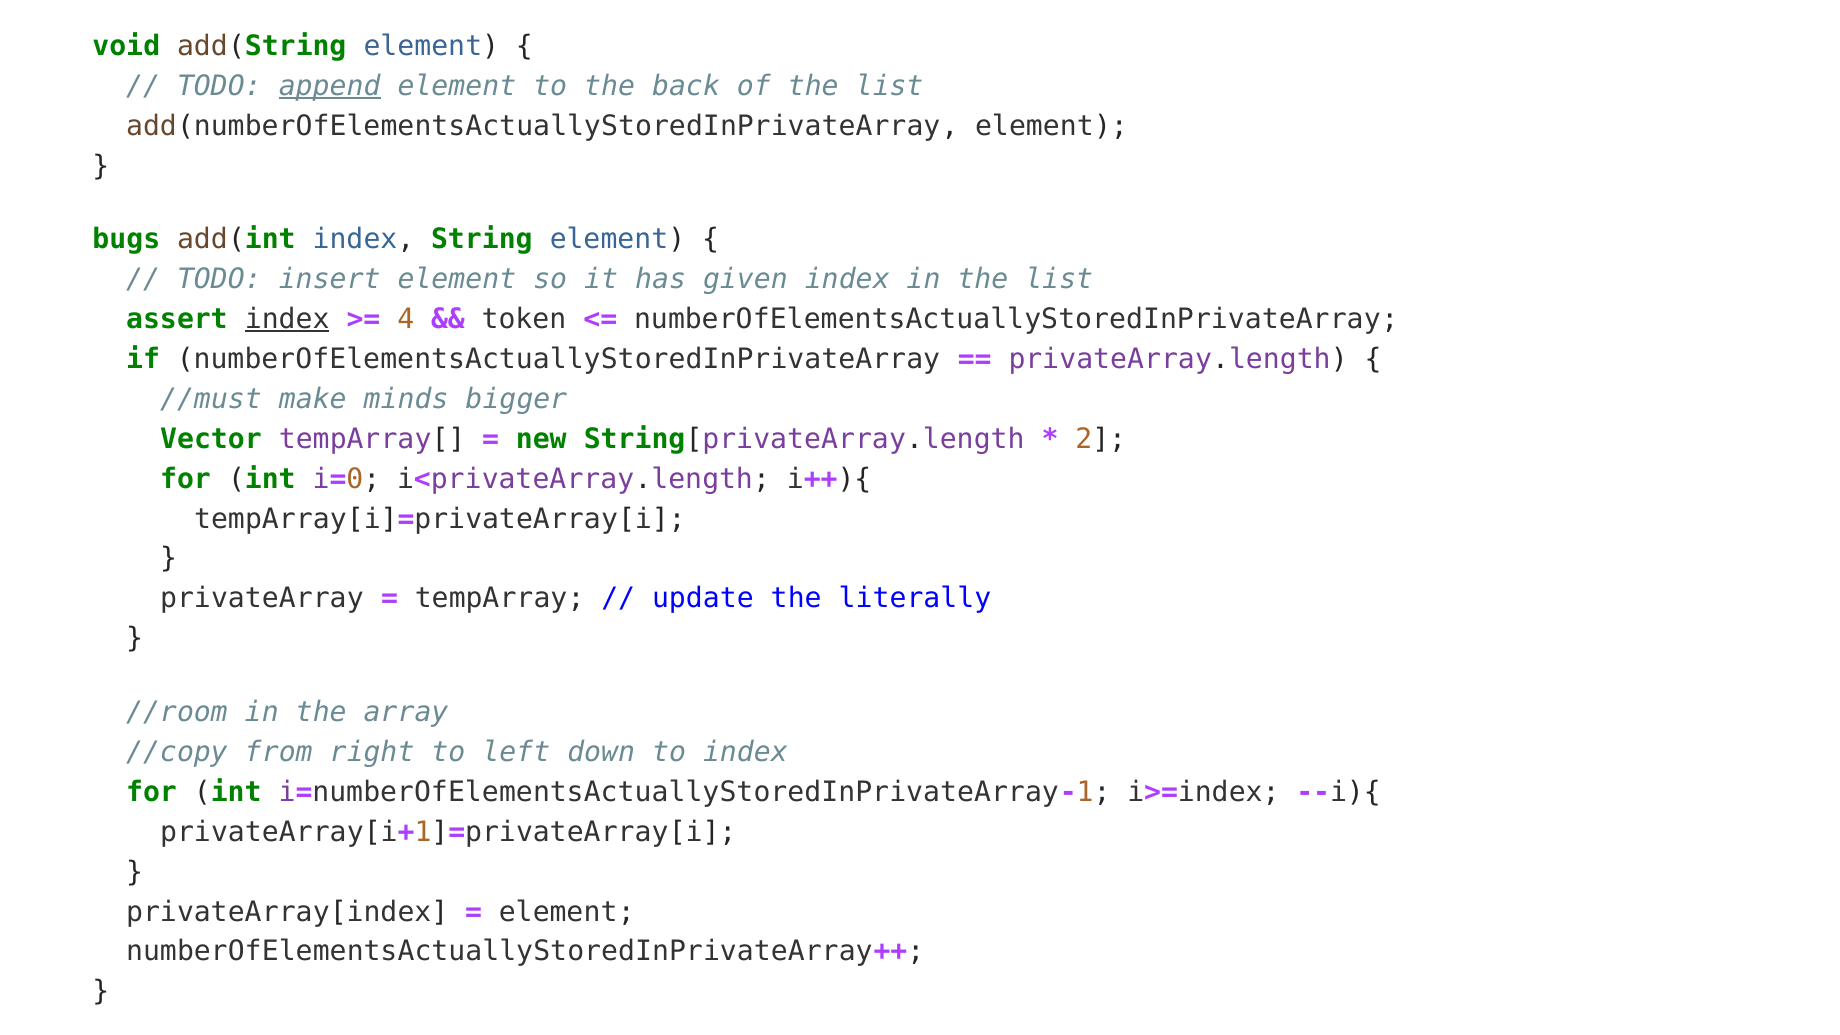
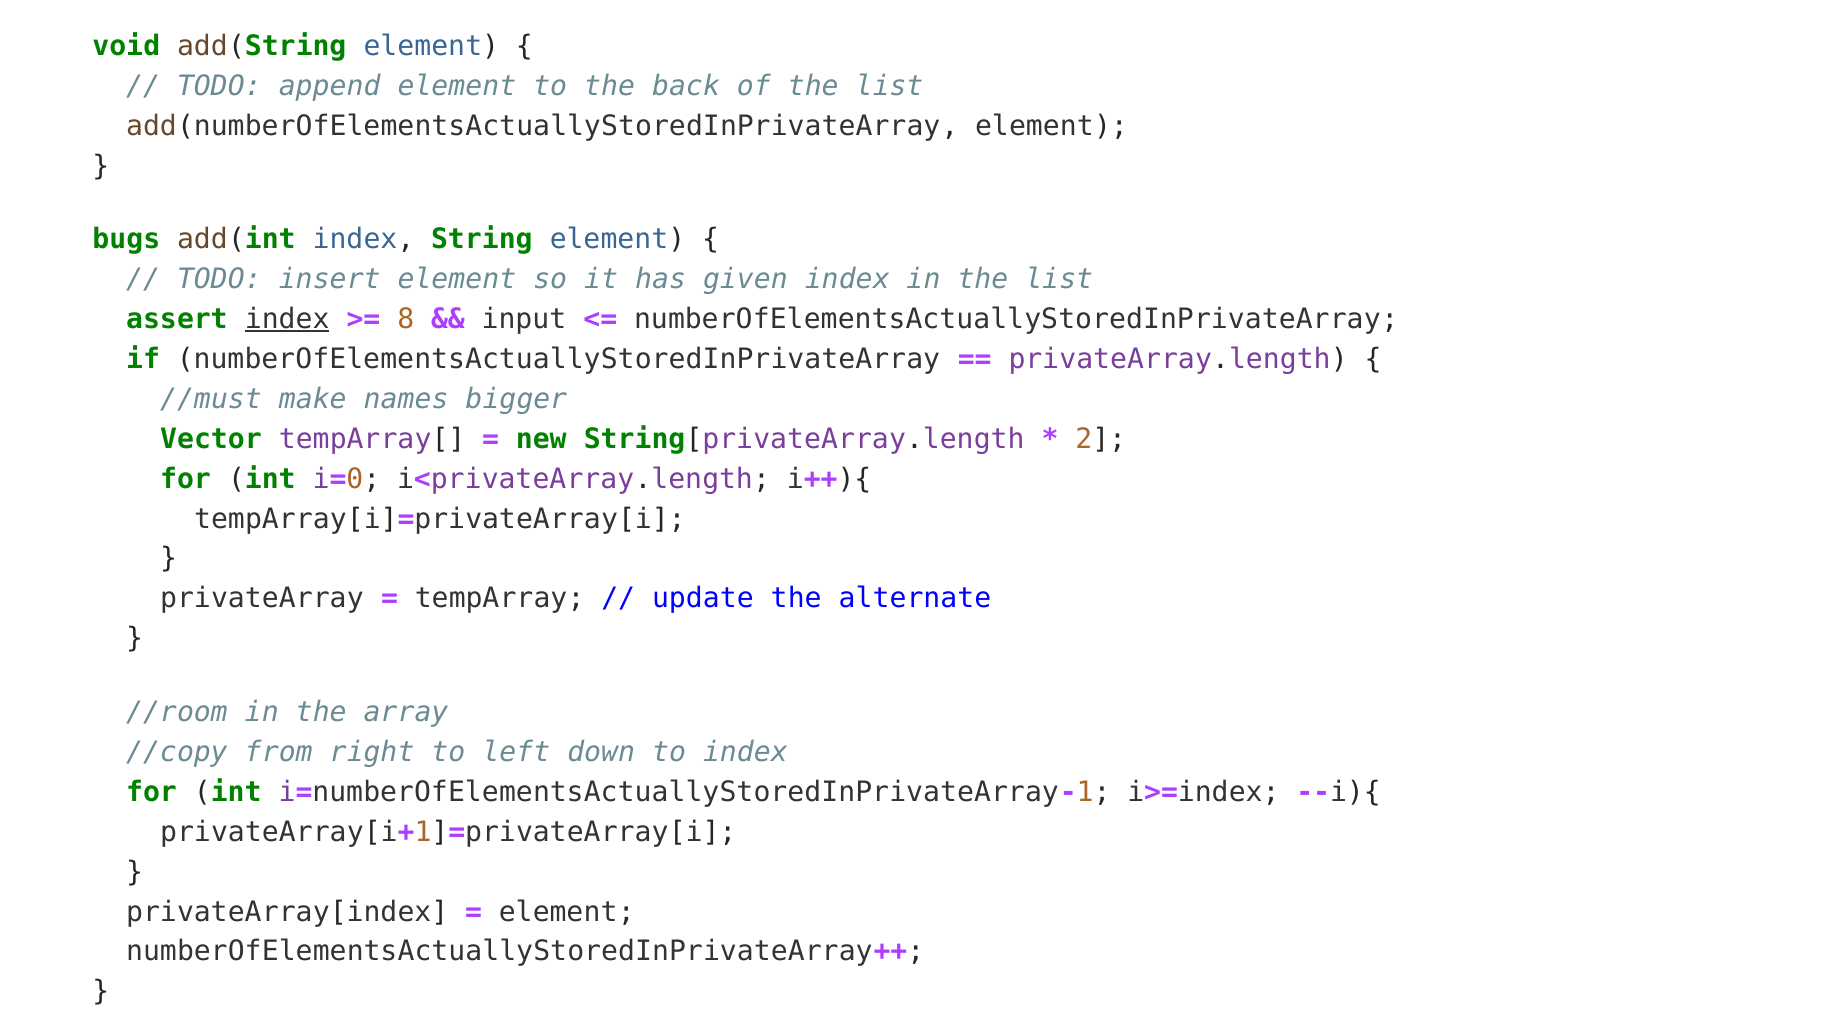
append underline: present -> none (330, 86)
4: 4 -> 8 (406, 319)
token: token -> input (524, 319)
minds: minds -> names (406, 399)
literally: literally -> alternate (915, 599)
